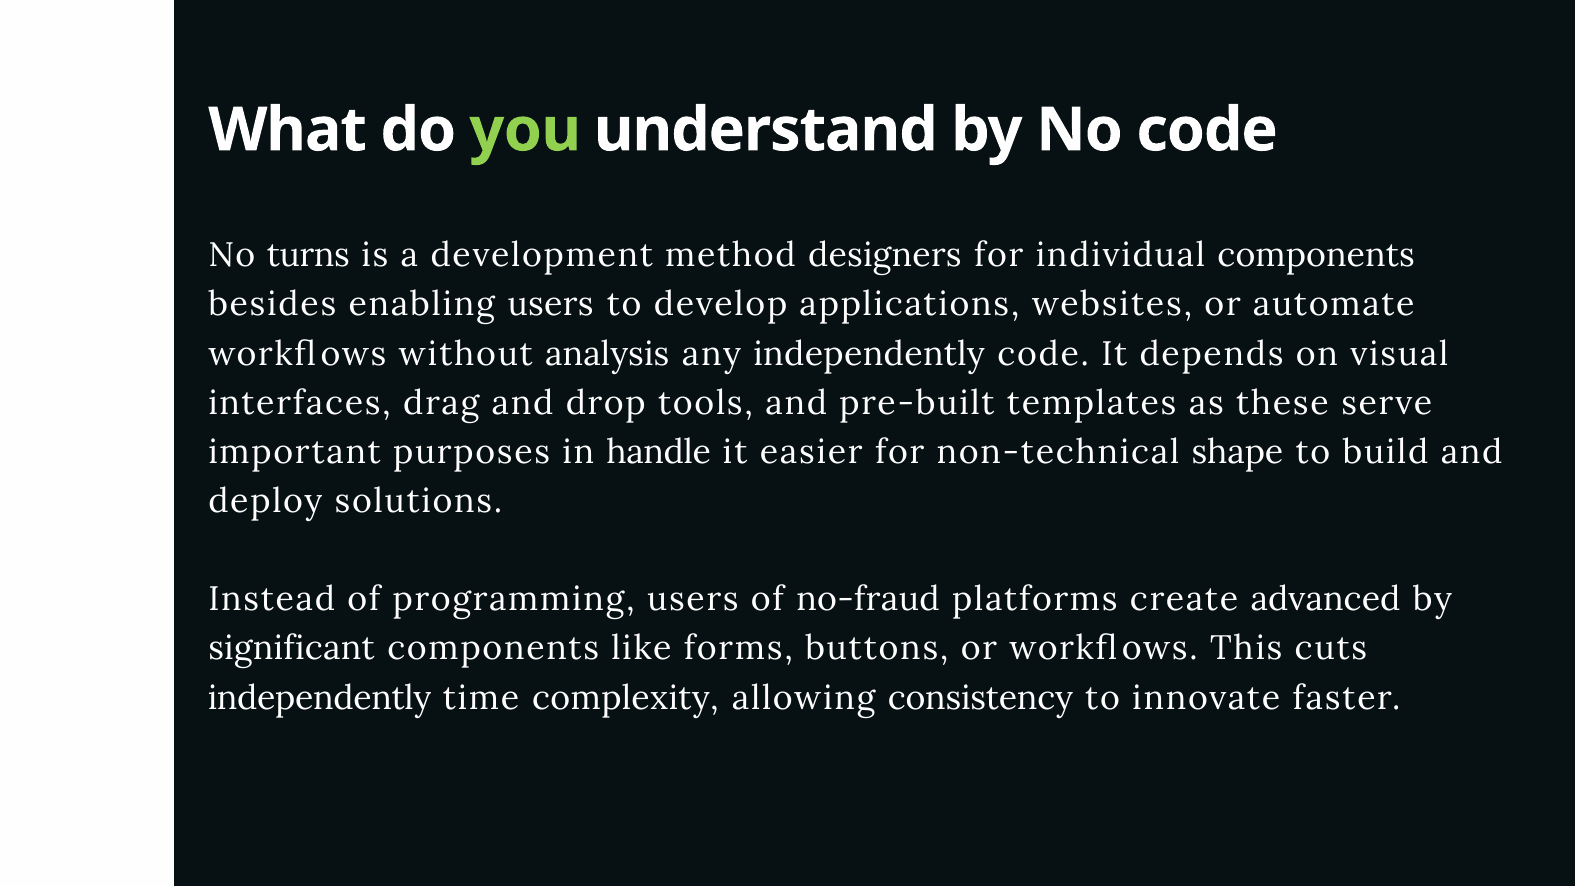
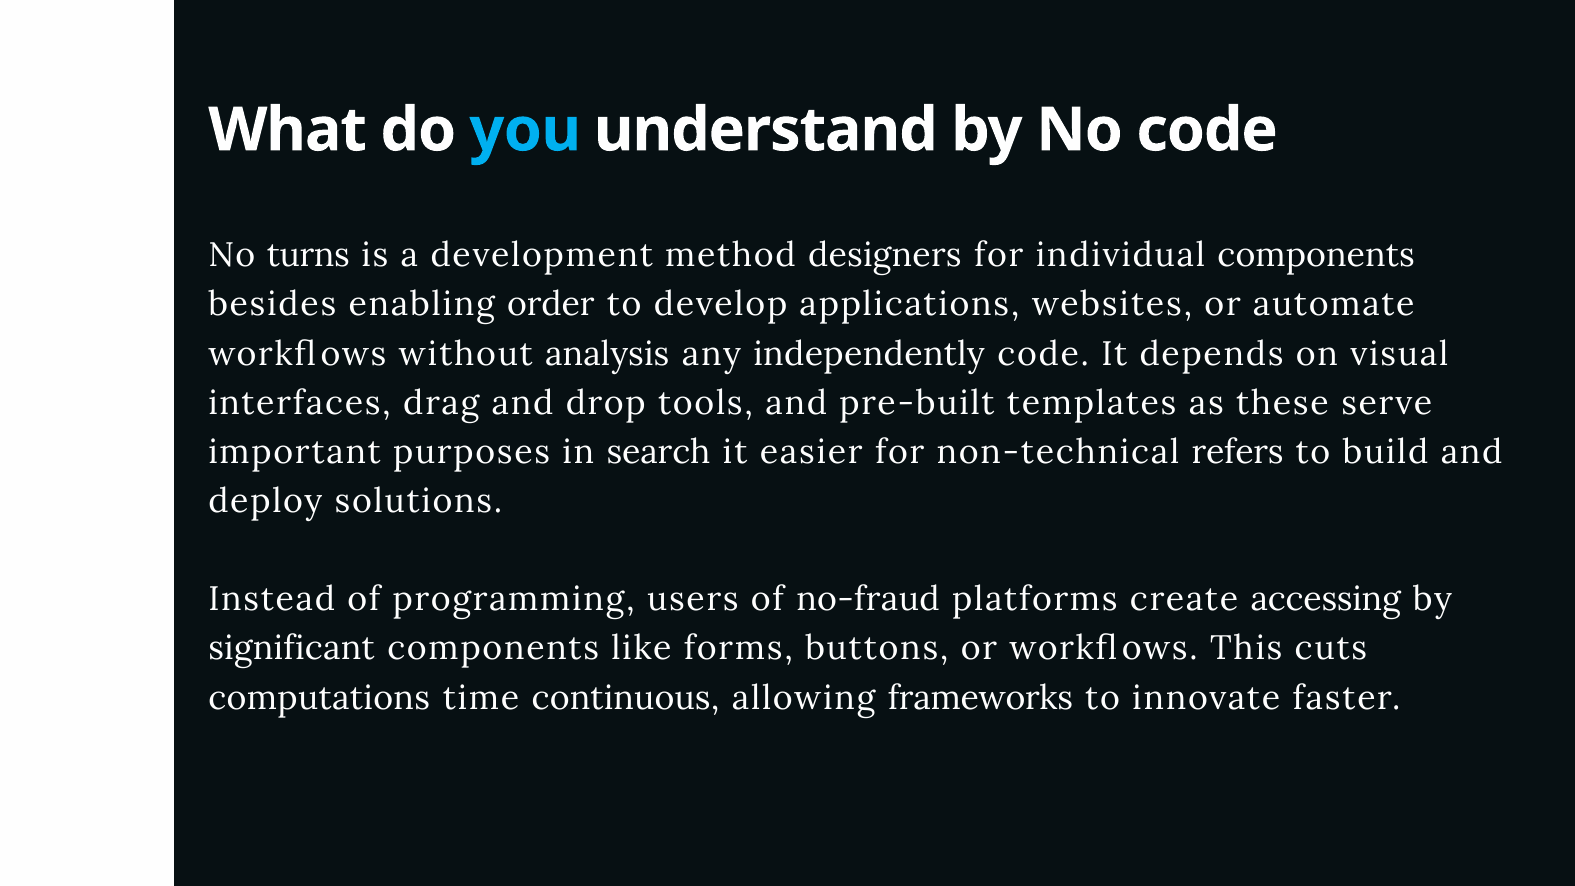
you colour: light green -> light blue (525, 130)
enabling users: users -> order (551, 305)
handle: handle -> search (659, 452)
shape: shape -> refers (1238, 452)
advanced: advanced -> accessing (1326, 600)
independently: independently -> computations (319, 698)
complexity: complexity -> continuous (625, 698)
consistency: consistency -> frameworks (980, 698)
